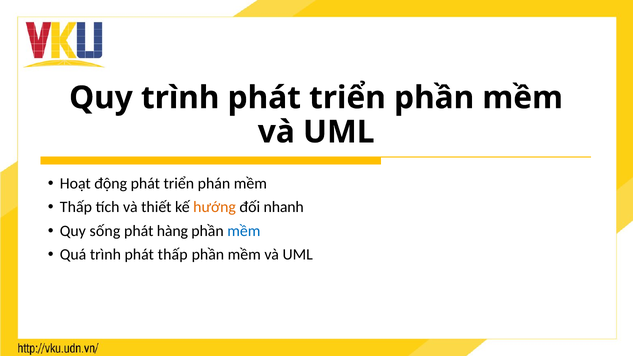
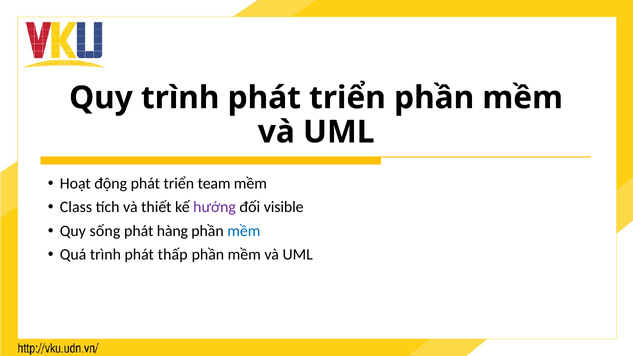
phán: phán -> team (214, 184)
Thấp: Thấp -> Class (76, 207)
hướng colour: orange -> purple (215, 207)
nhanh: nhanh -> visible (284, 207)
